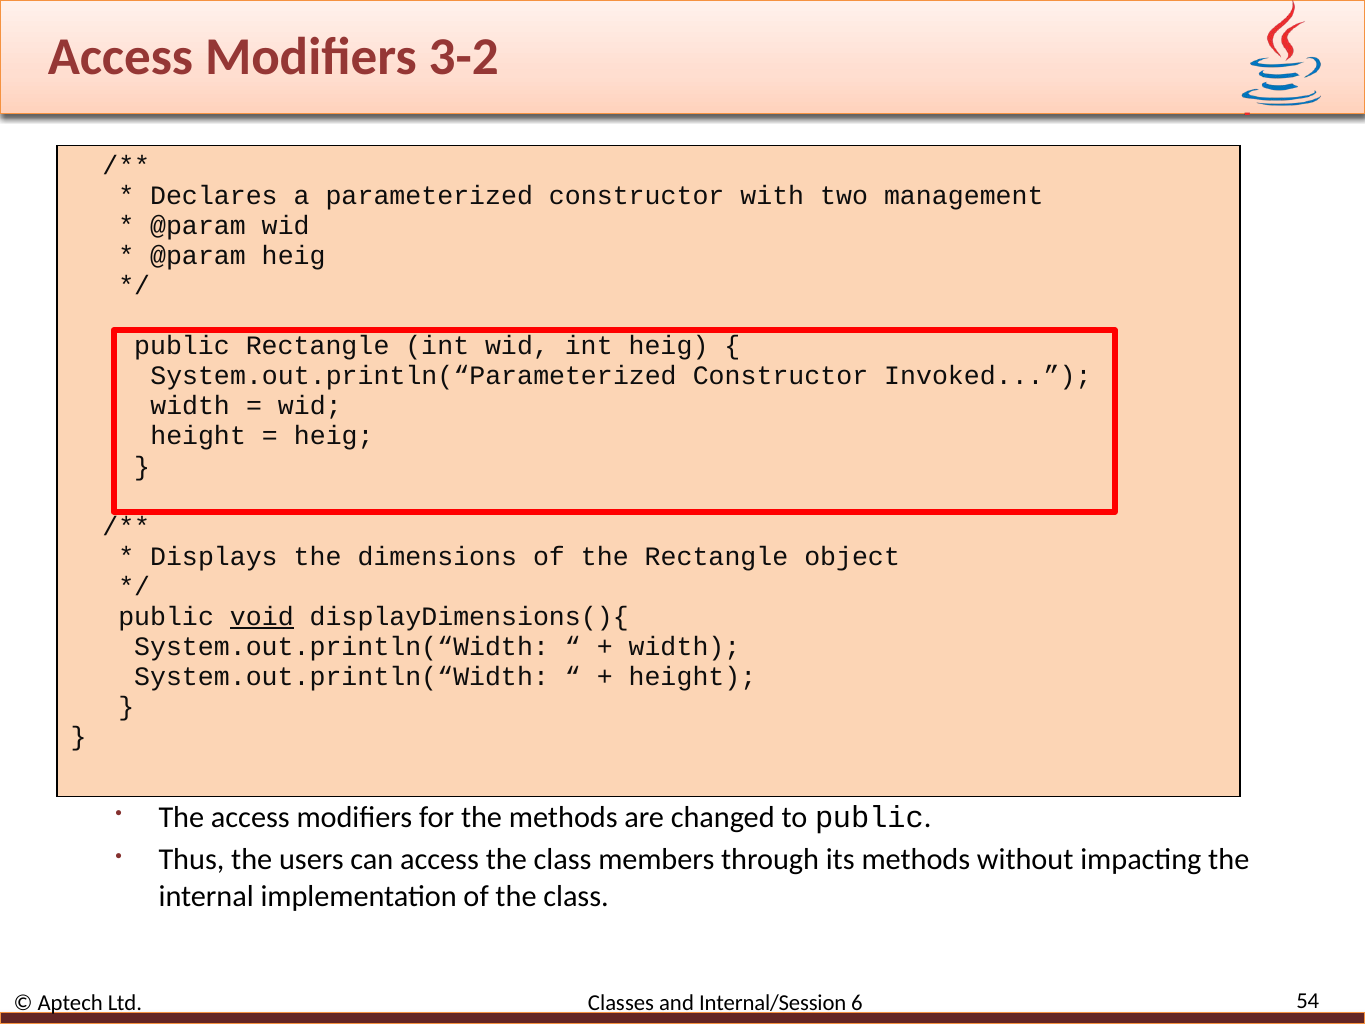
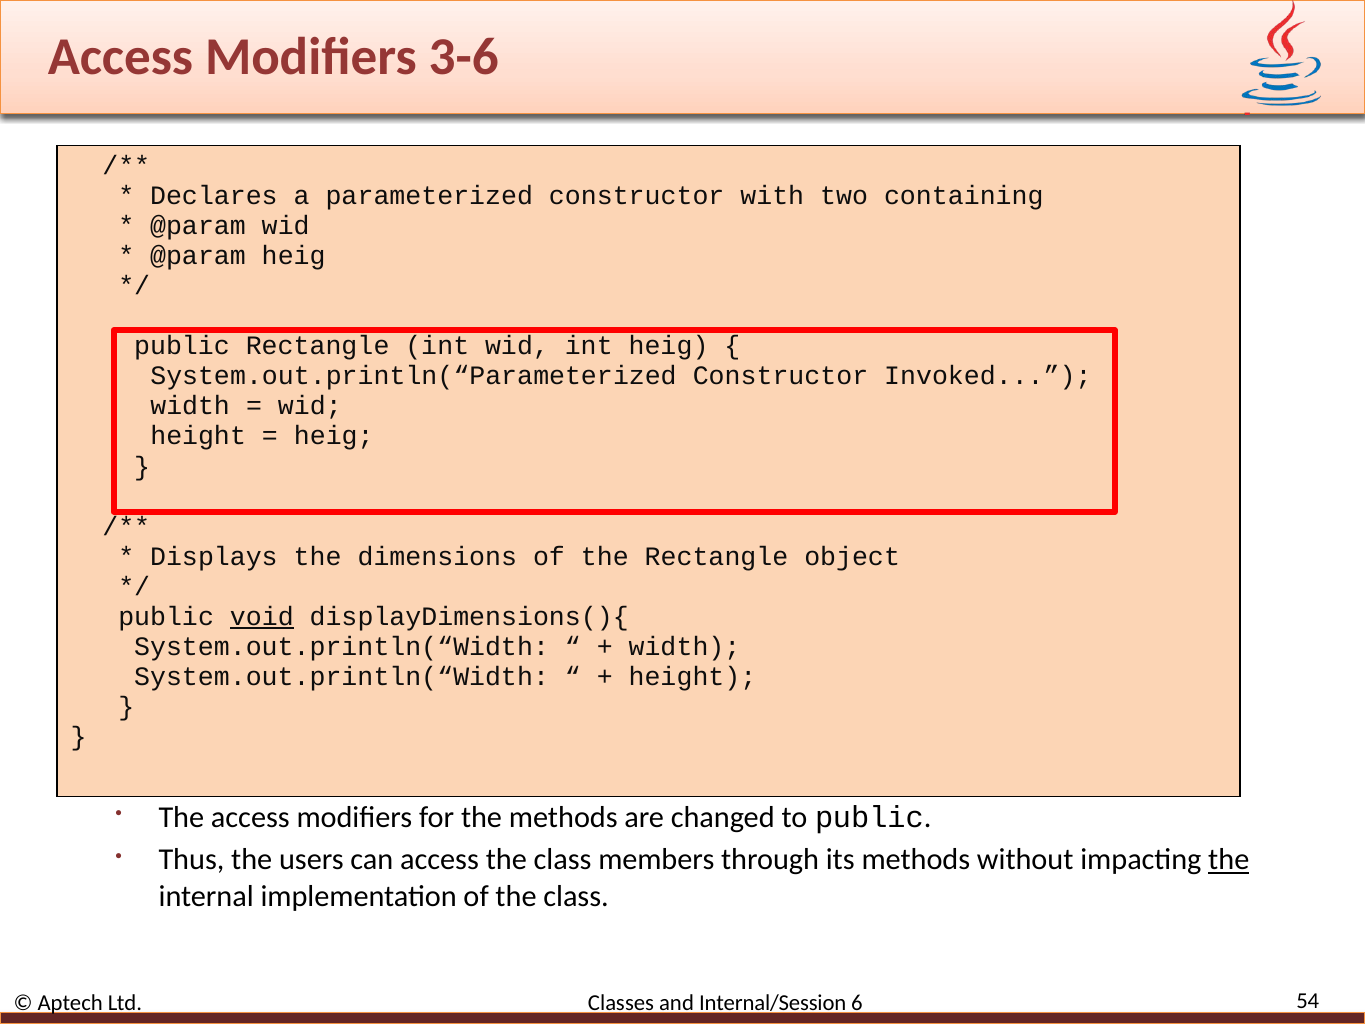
3-2: 3-2 -> 3-6 (464, 57)
management: management -> containing (964, 196)
the underline: none -> present (1229, 860)
